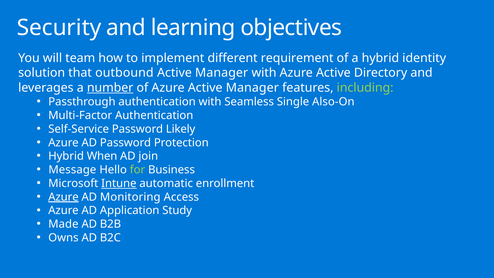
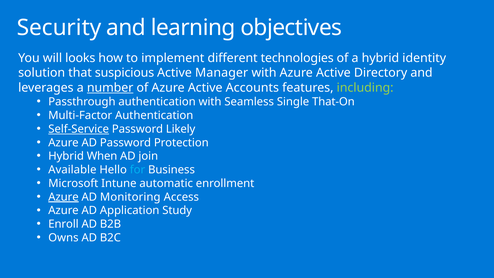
team: team -> looks (80, 58)
requirement: requirement -> technologies (297, 58)
outbound: outbound -> suspicious (125, 73)
Azure Active Manager: Manager -> Accounts (252, 88)
Also-On: Also-On -> That-On (333, 102)
Self-Service underline: none -> present (79, 129)
Message: Message -> Available (72, 170)
for colour: light green -> light blue (137, 170)
Intune underline: present -> none (119, 183)
Made: Made -> Enroll (63, 224)
